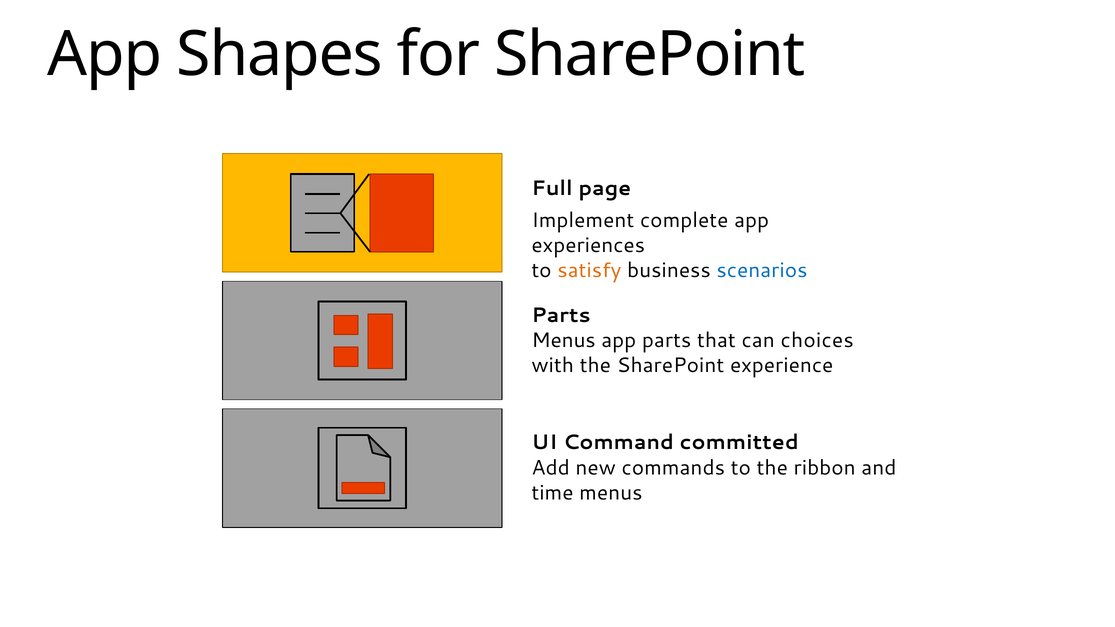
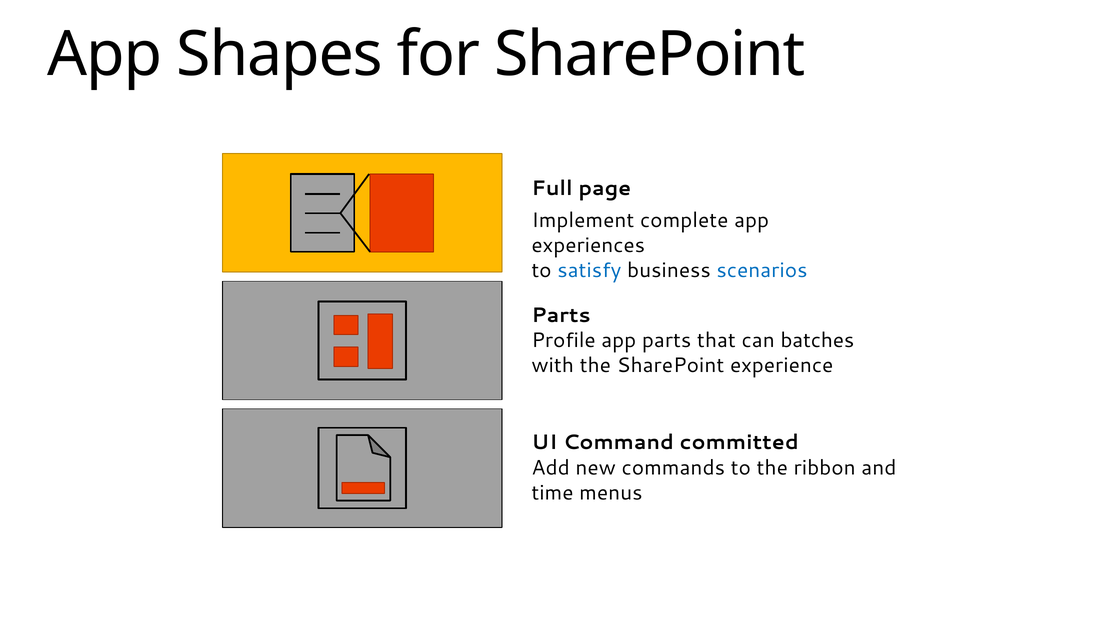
satisfy colour: orange -> blue (589, 271)
Menus: Menus -> Profile (564, 341)
choices: choices -> batches (817, 341)
